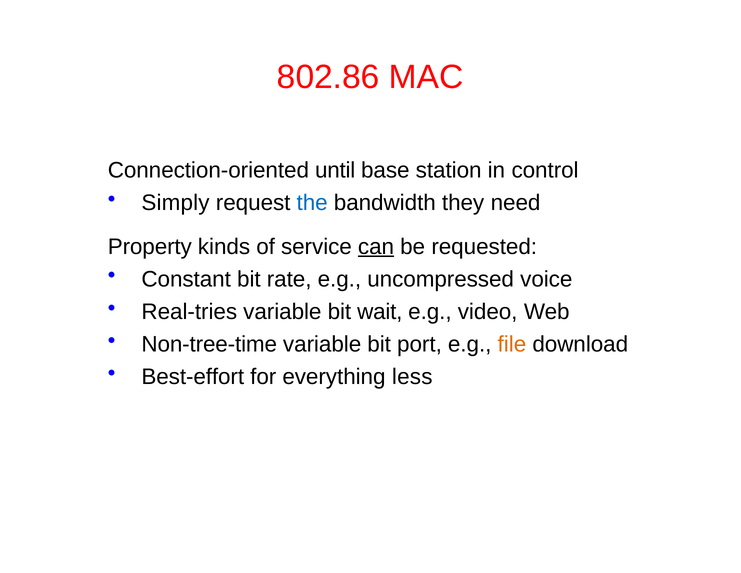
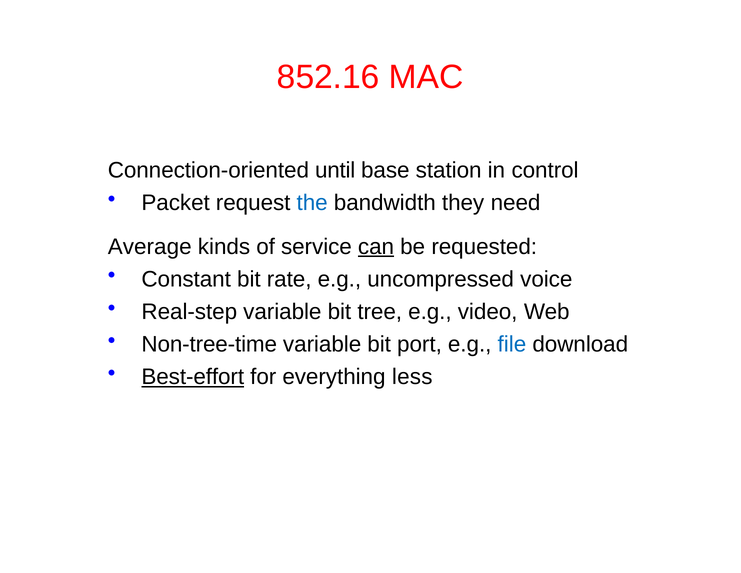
802.86: 802.86 -> 852.16 (328, 77)
Simply: Simply -> Packet (176, 203)
Property: Property -> Average (150, 246)
Real-tries: Real-tries -> Real-step (189, 312)
wait: wait -> tree (380, 312)
file colour: orange -> blue (512, 344)
Best-effort underline: none -> present (193, 377)
